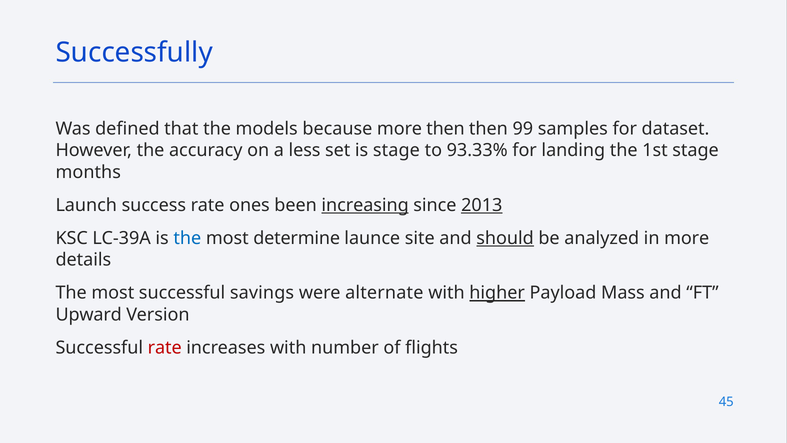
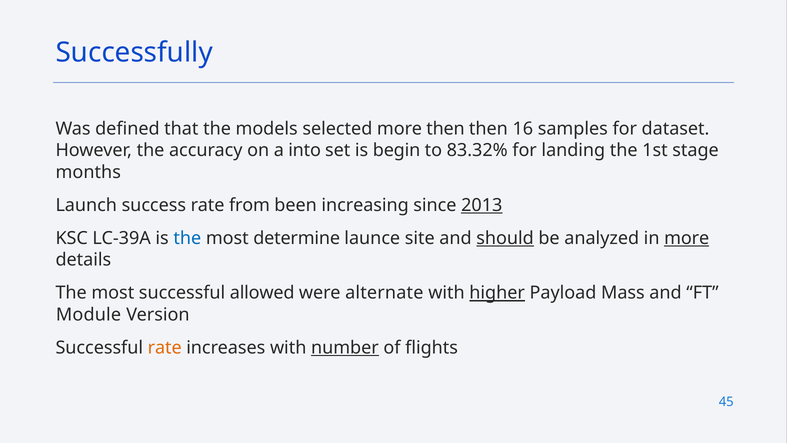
because: because -> selected (337, 129)
99: 99 -> 16 (523, 129)
less: less -> into (305, 150)
is stage: stage -> begin (397, 150)
93.33%: 93.33% -> 83.32% (477, 150)
ones: ones -> from (250, 205)
increasing underline: present -> none (365, 205)
more underline: none -> present (687, 238)
savings: savings -> allowed (262, 293)
Upward: Upward -> Module (88, 314)
rate colour: red -> orange (165, 348)
number underline: none -> present (345, 348)
